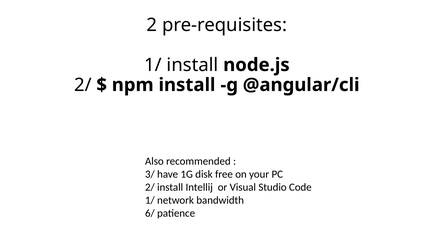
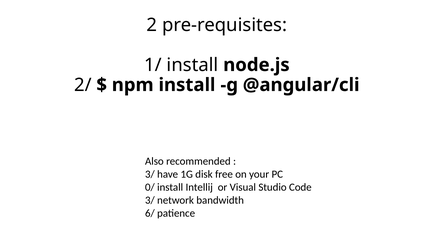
2/: 2/ -> 0/ (150, 187)
1/: 1/ -> 3/ (150, 200)
